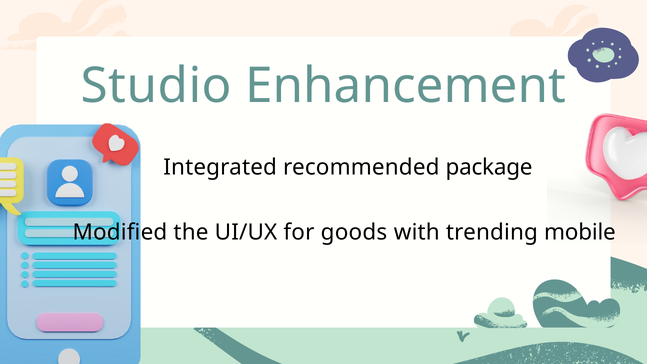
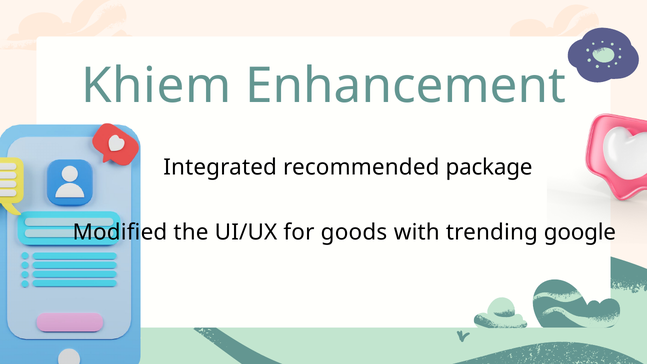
Studio: Studio -> Khiem (156, 86)
mobile: mobile -> google (580, 232)
